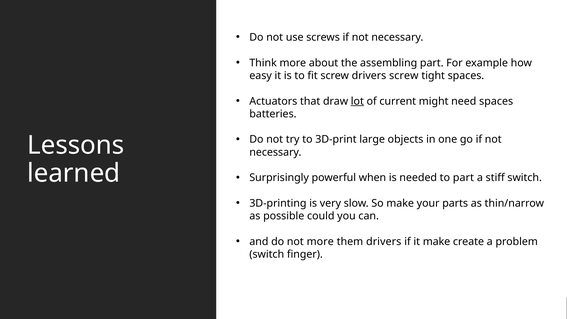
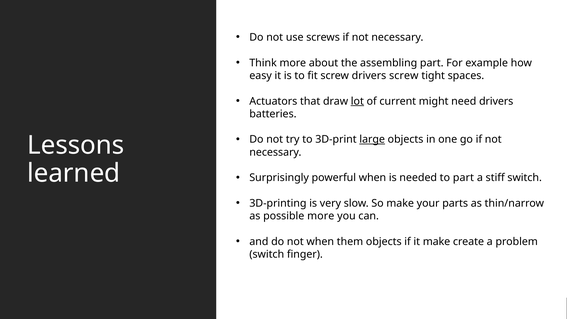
need spaces: spaces -> drivers (496, 101)
large underline: none -> present (372, 139)
possible could: could -> more (321, 216)
not more: more -> when (320, 241)
them drivers: drivers -> objects (384, 241)
